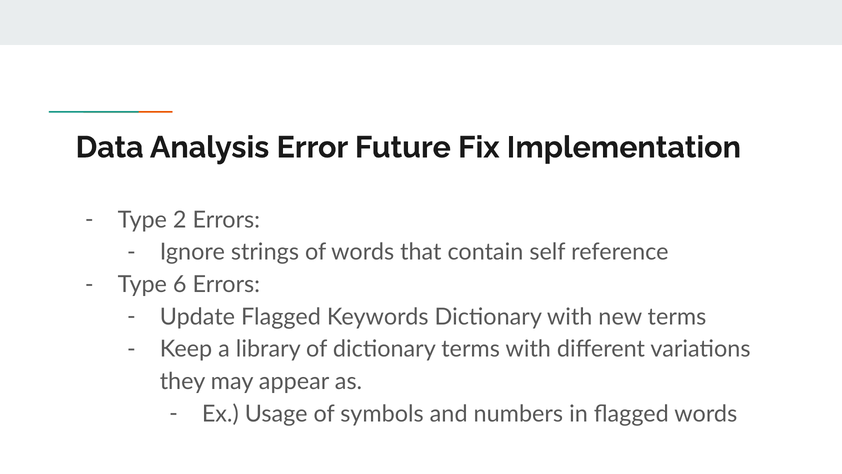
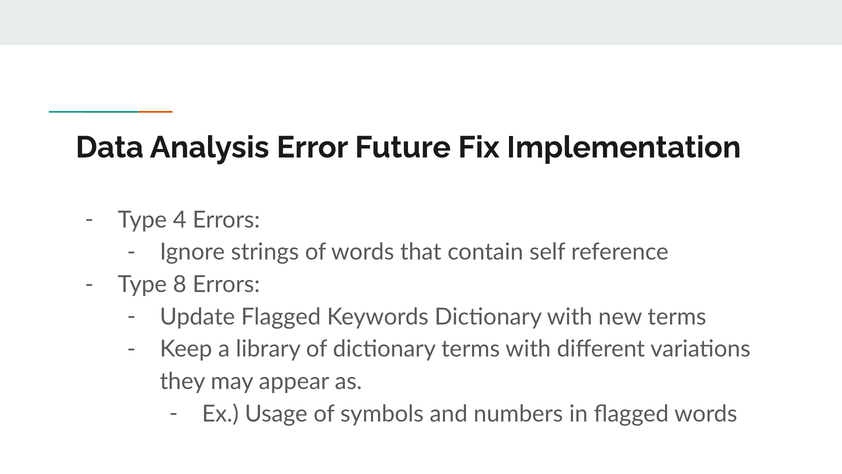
2: 2 -> 4 (180, 220)
6: 6 -> 8 (180, 284)
